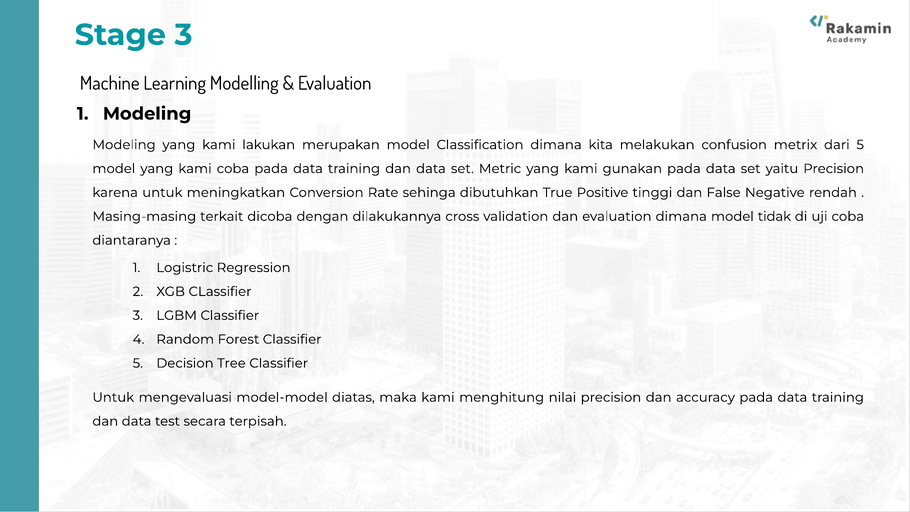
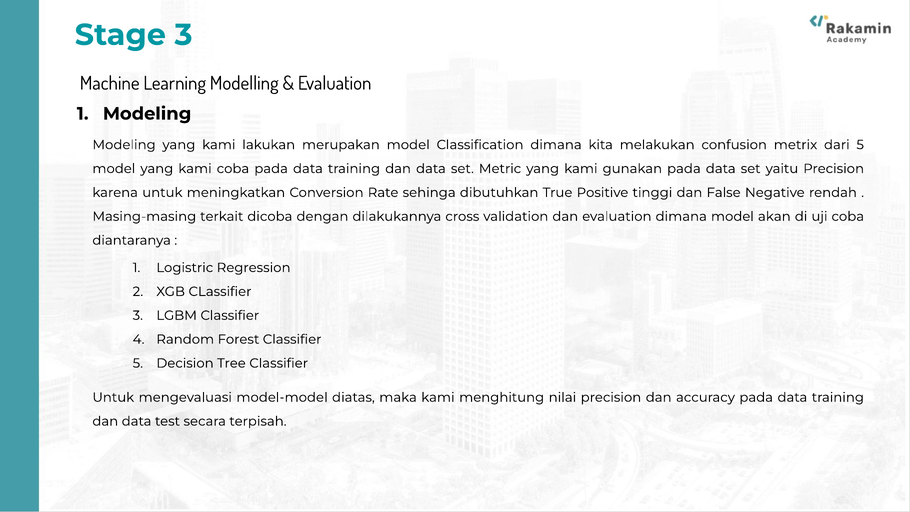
tidak: tidak -> akan (774, 216)
